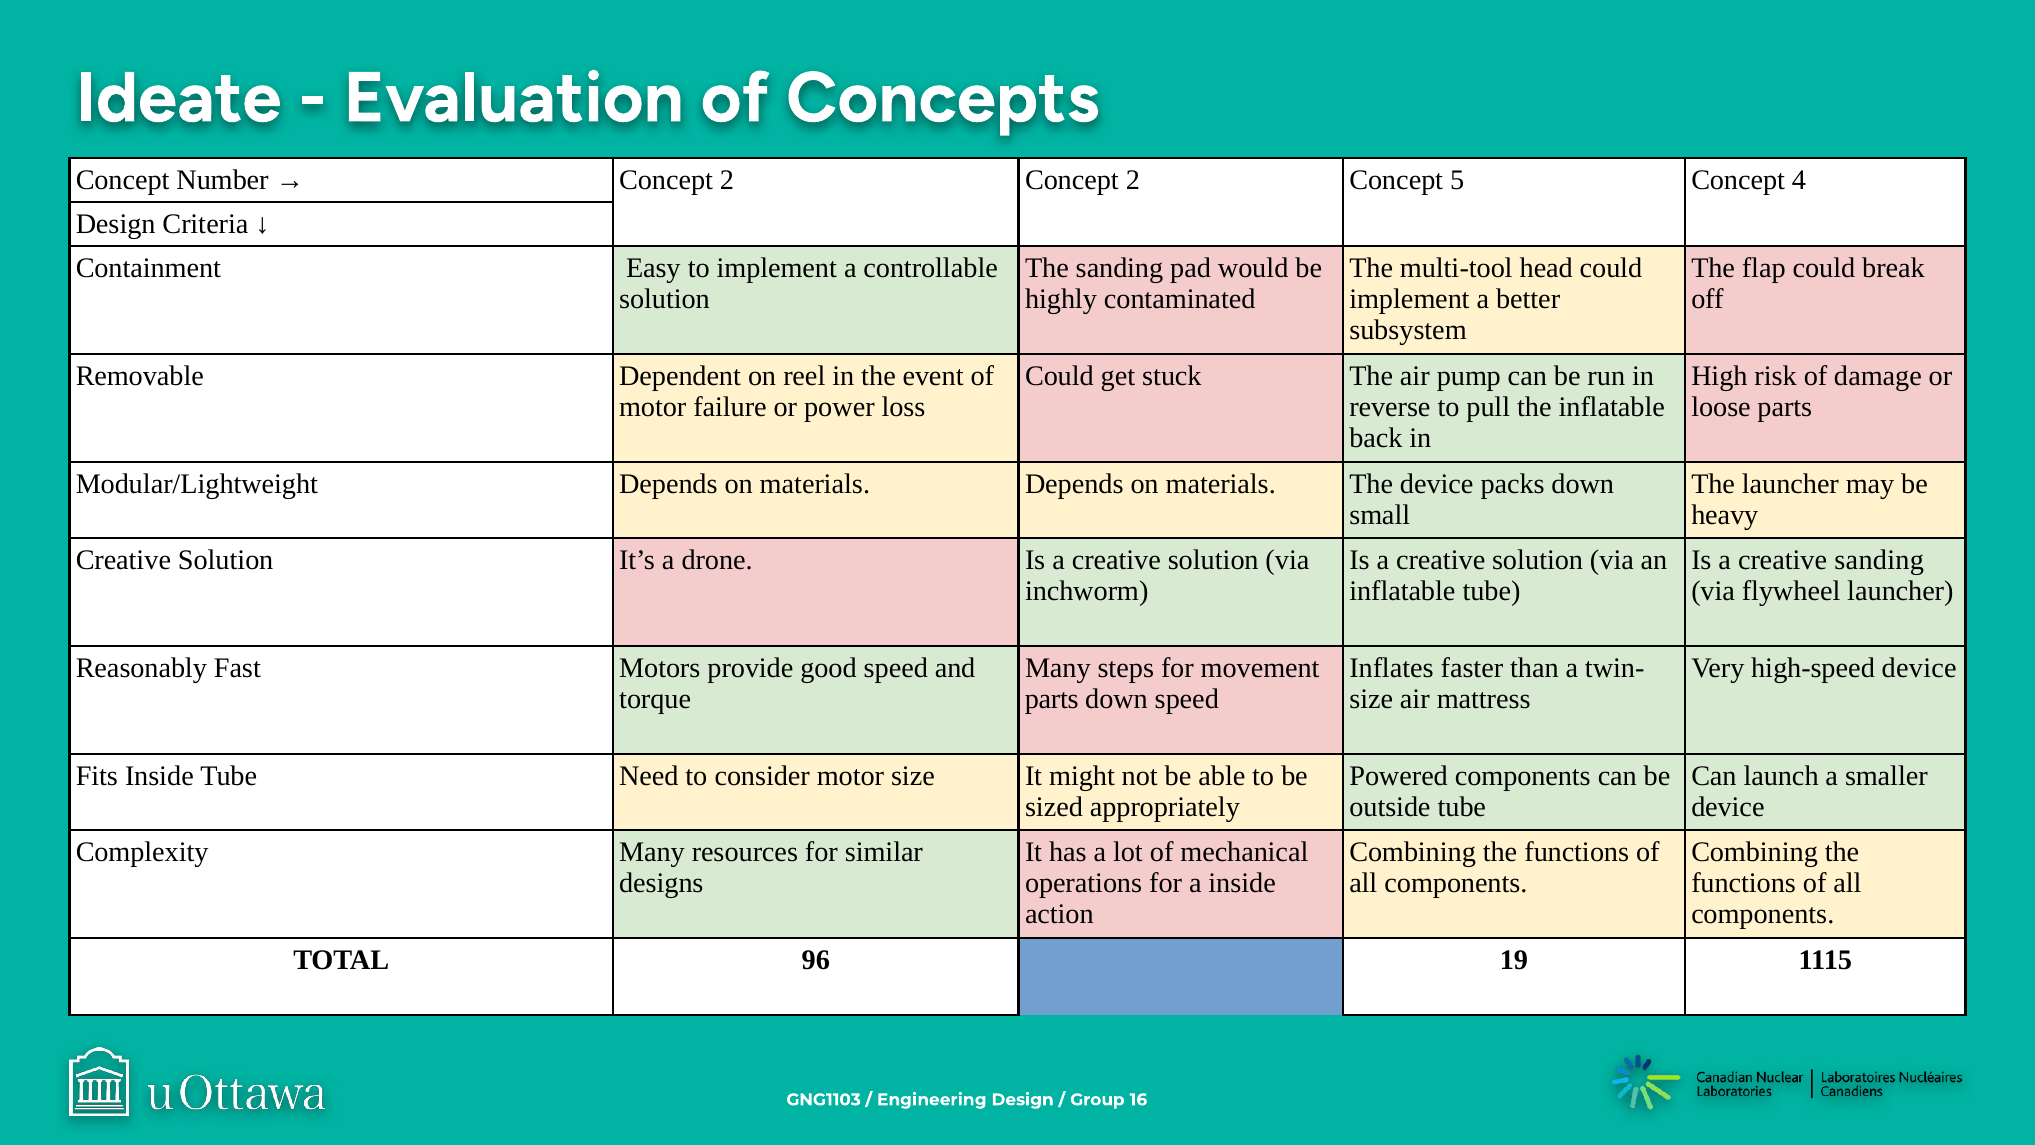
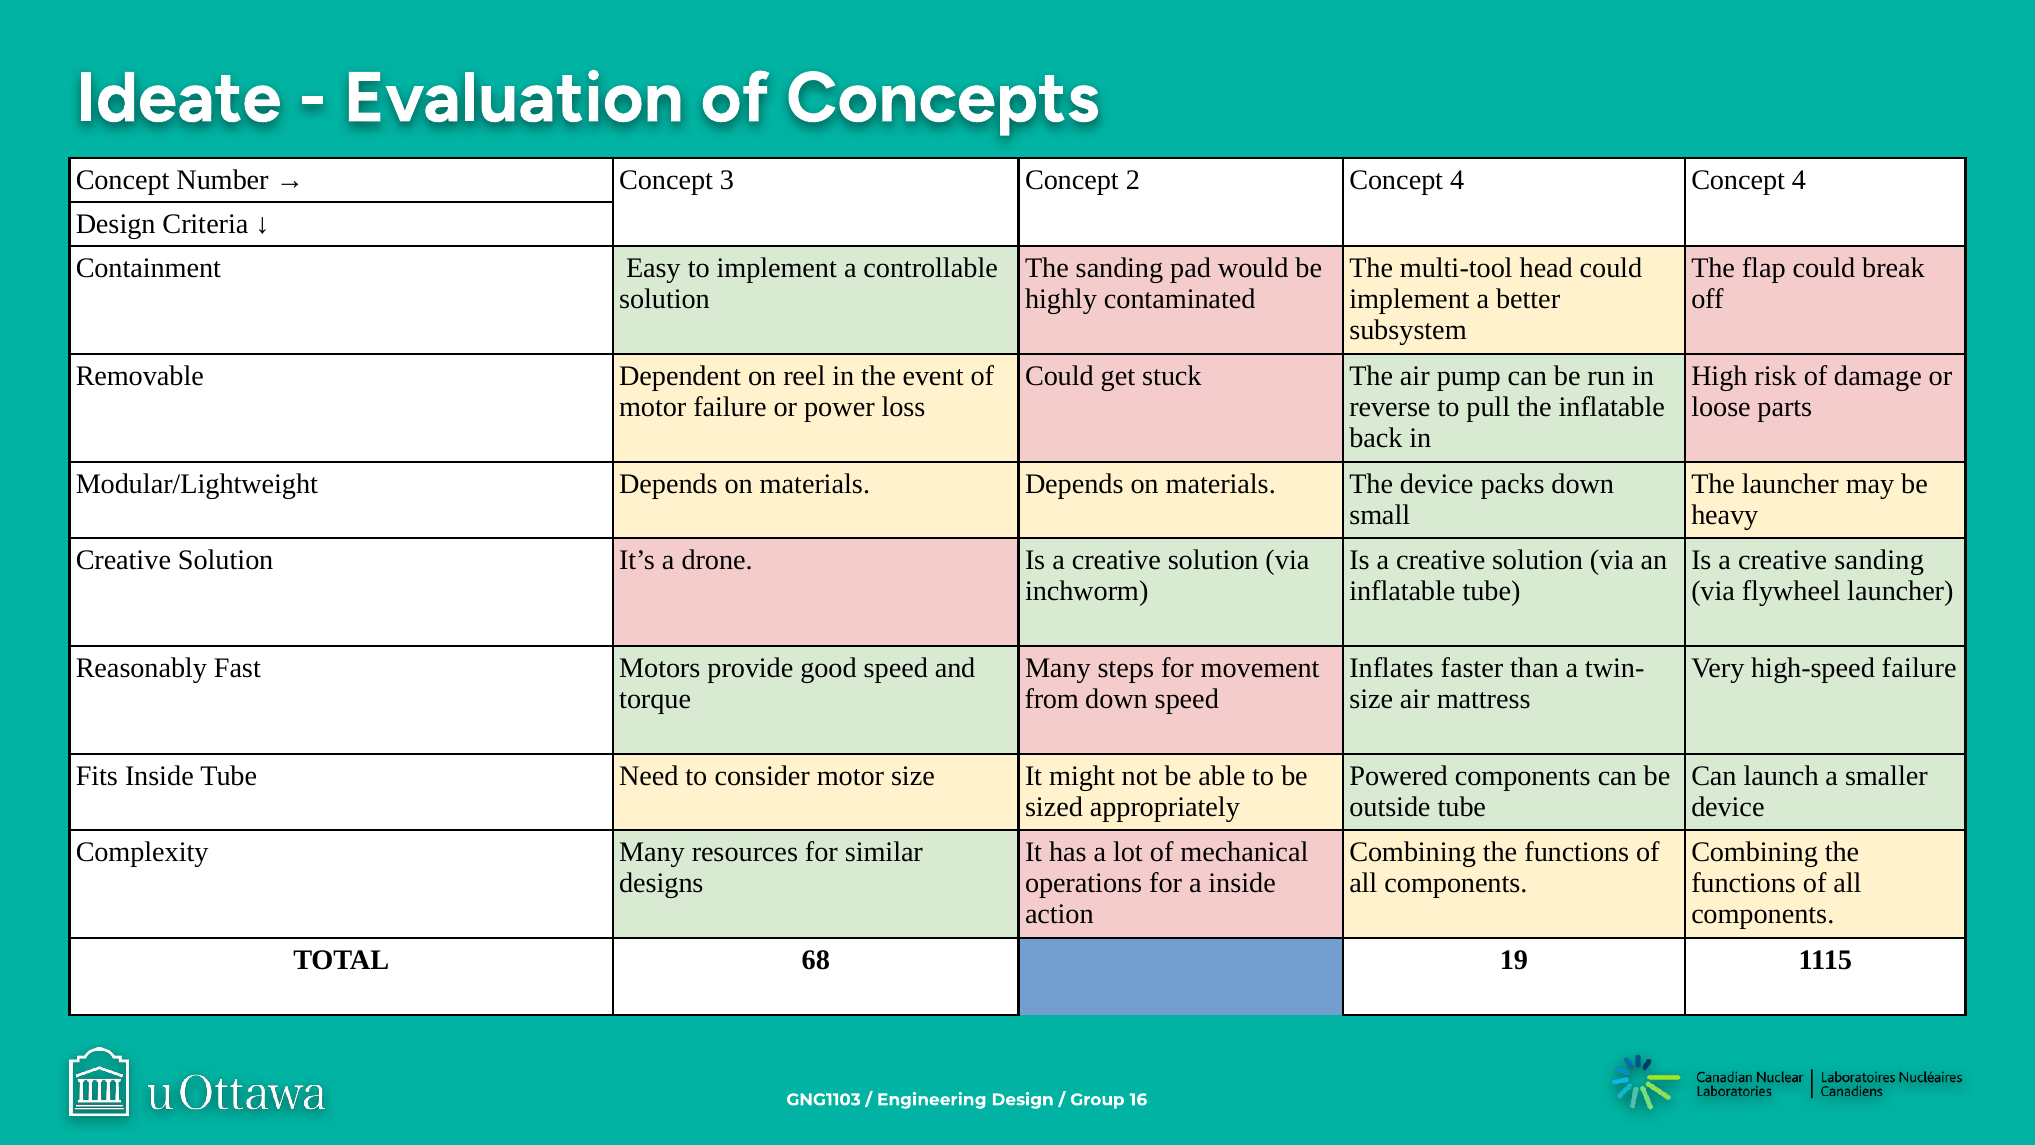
2: 2 -> 3 (727, 180)
2 Concept 5: 5 -> 4 (1457, 180)
high-speed device: device -> failure (1919, 668)
parts: parts -> from (1052, 699)
96: 96 -> 68 (816, 960)
